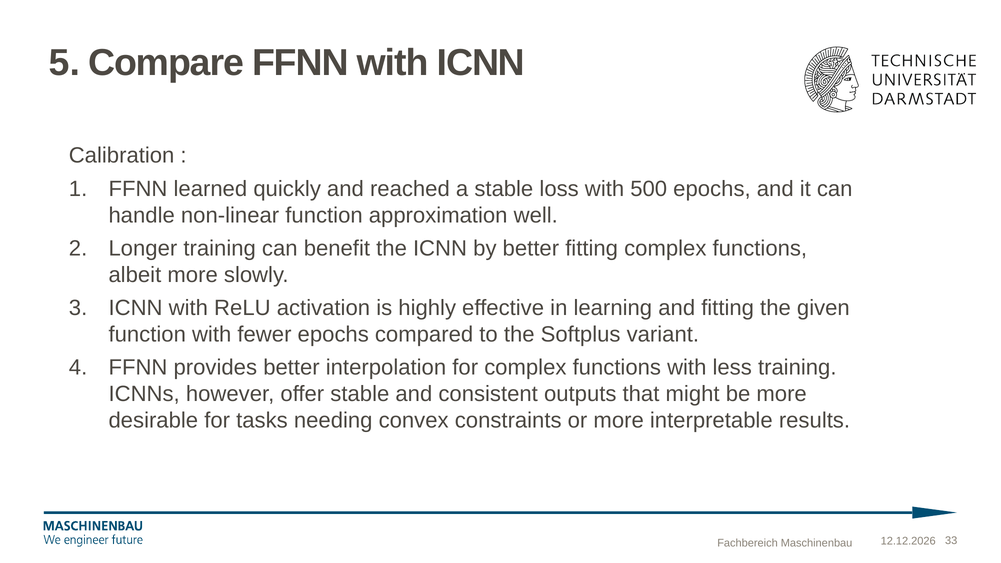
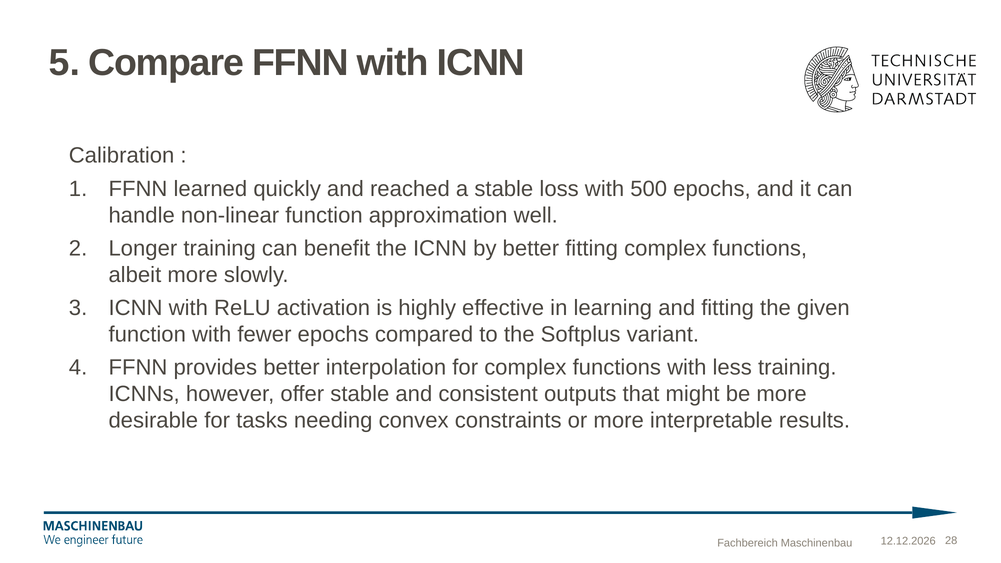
33: 33 -> 28 (951, 541)
